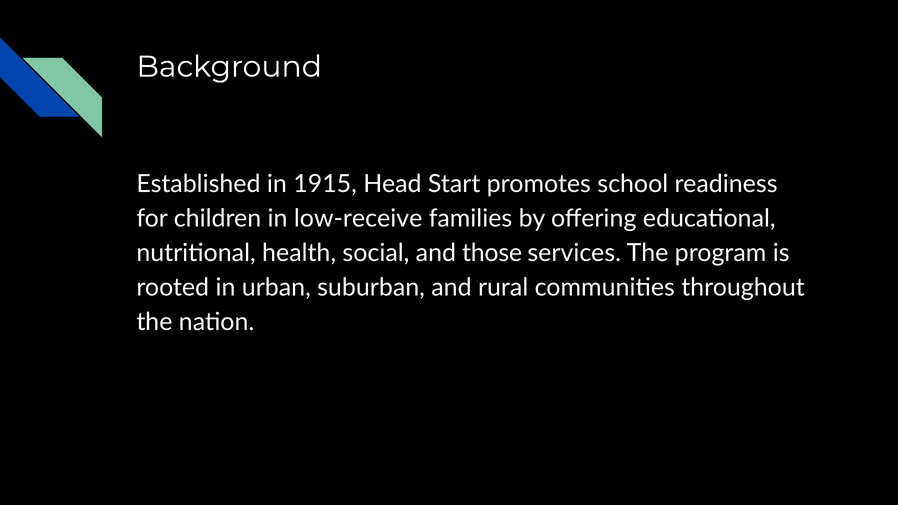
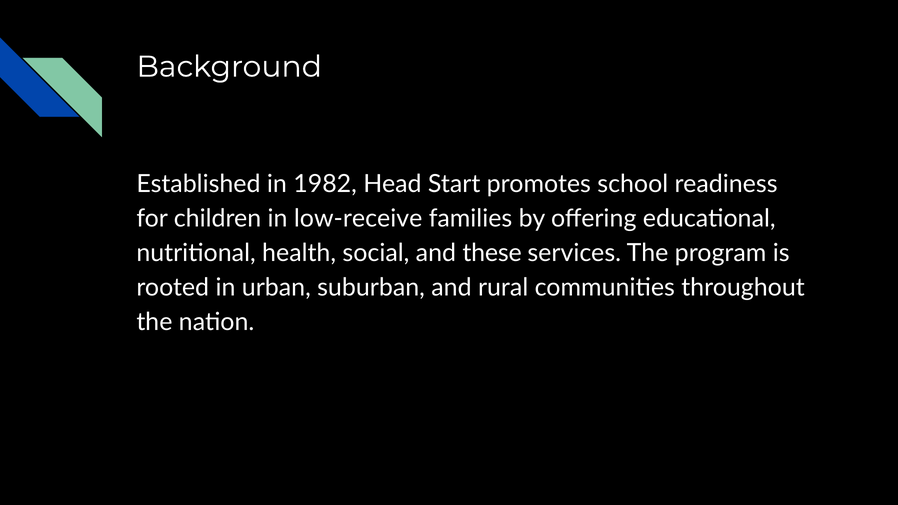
1915: 1915 -> 1982 (325, 184)
those: those -> these (492, 253)
